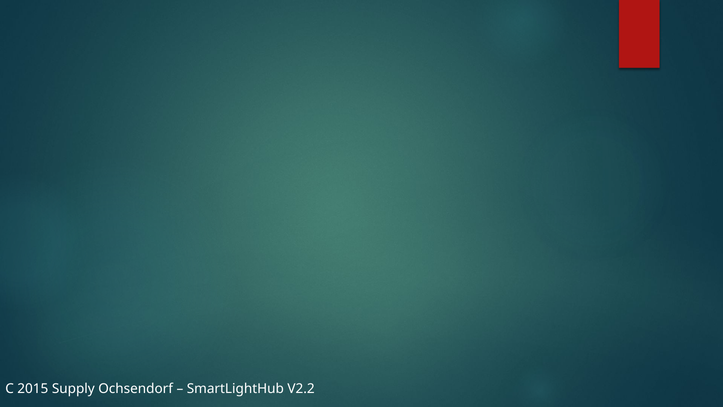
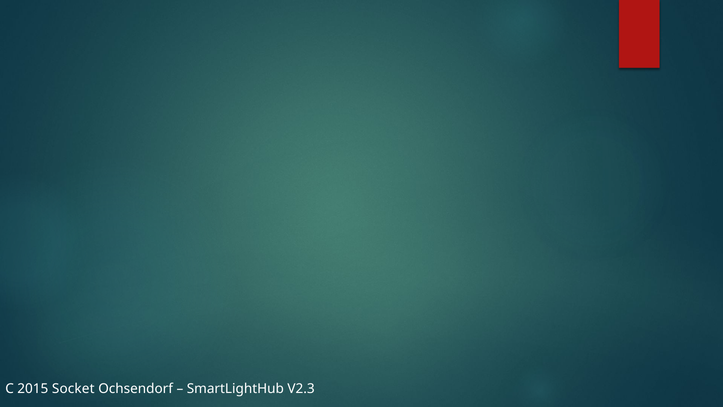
Supply: Supply -> Socket (73, 389)
V2.2: V2.2 -> V2.3 (301, 389)
